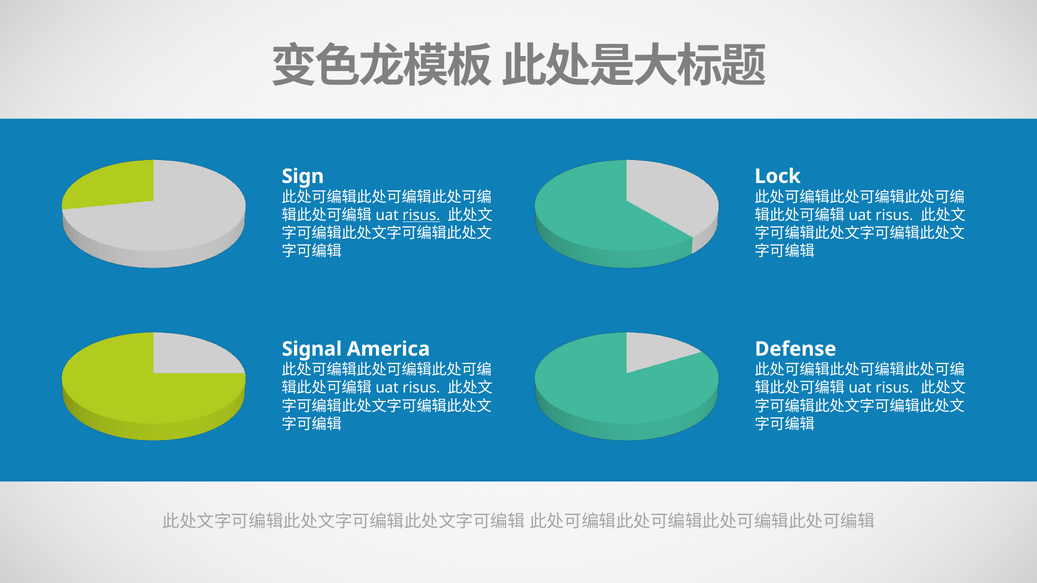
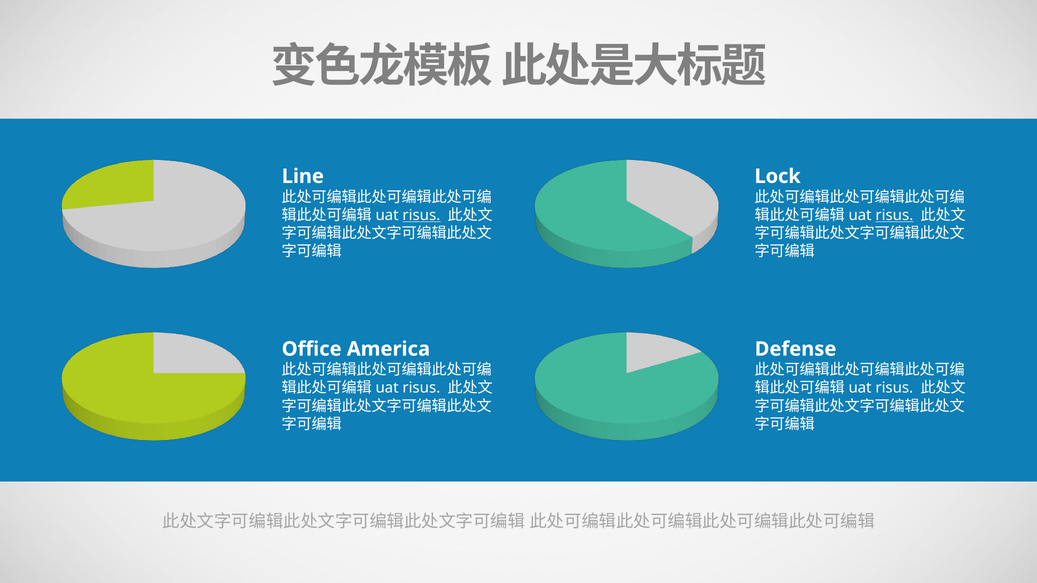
Sign: Sign -> Line (303, 176)
risus underline: none -> present (894, 215)
Signal: Signal -> Office (312, 349)
